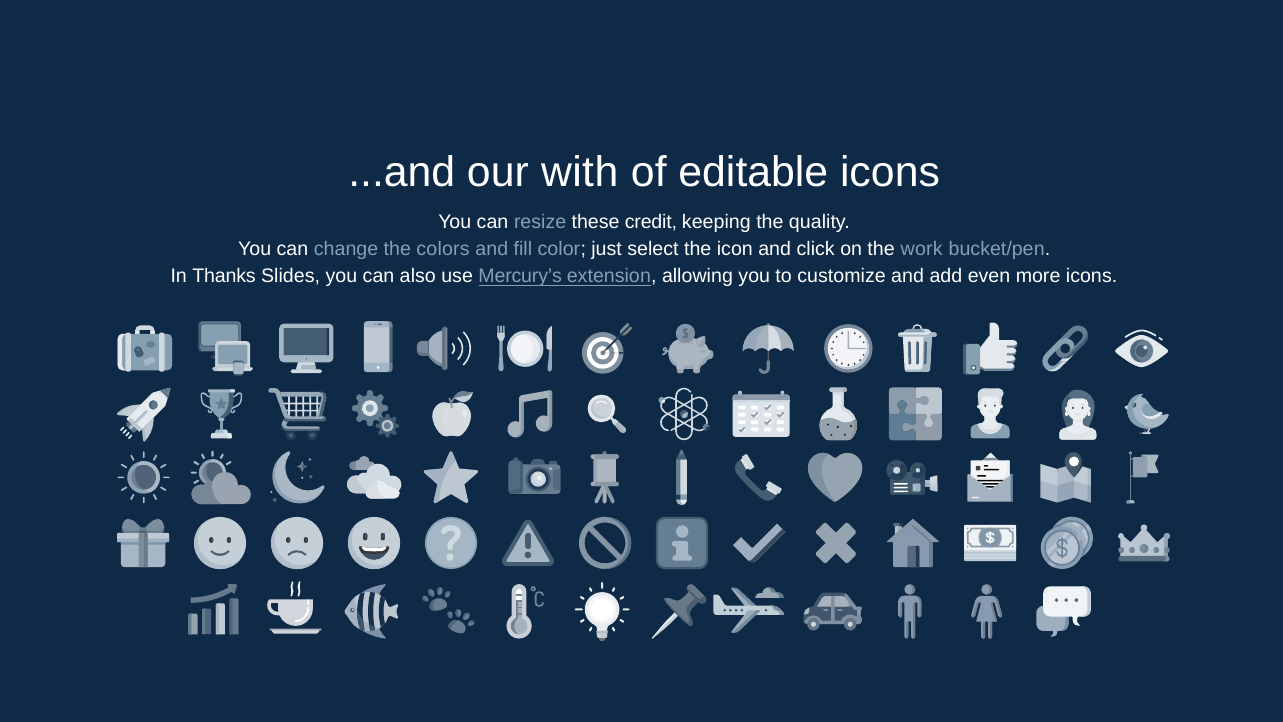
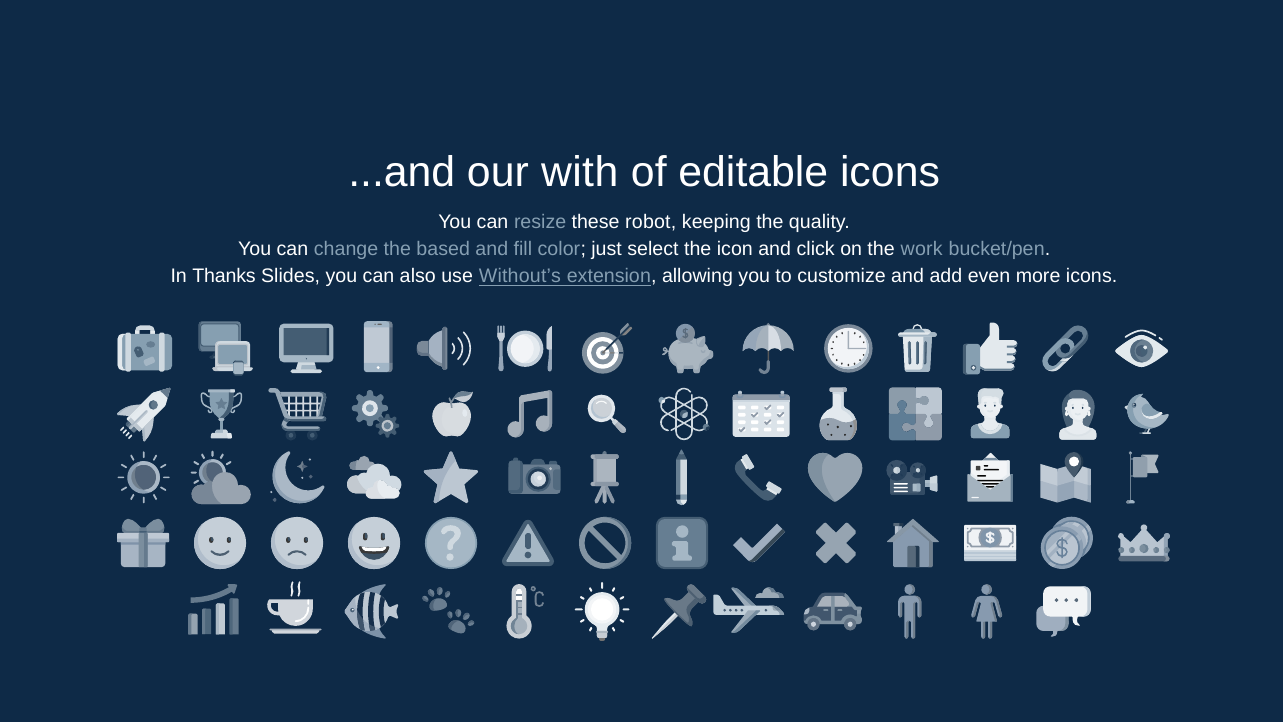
credit: credit -> robot (651, 222)
colors: colors -> based (443, 249)
Mercury’s: Mercury’s -> Without’s (520, 276)
